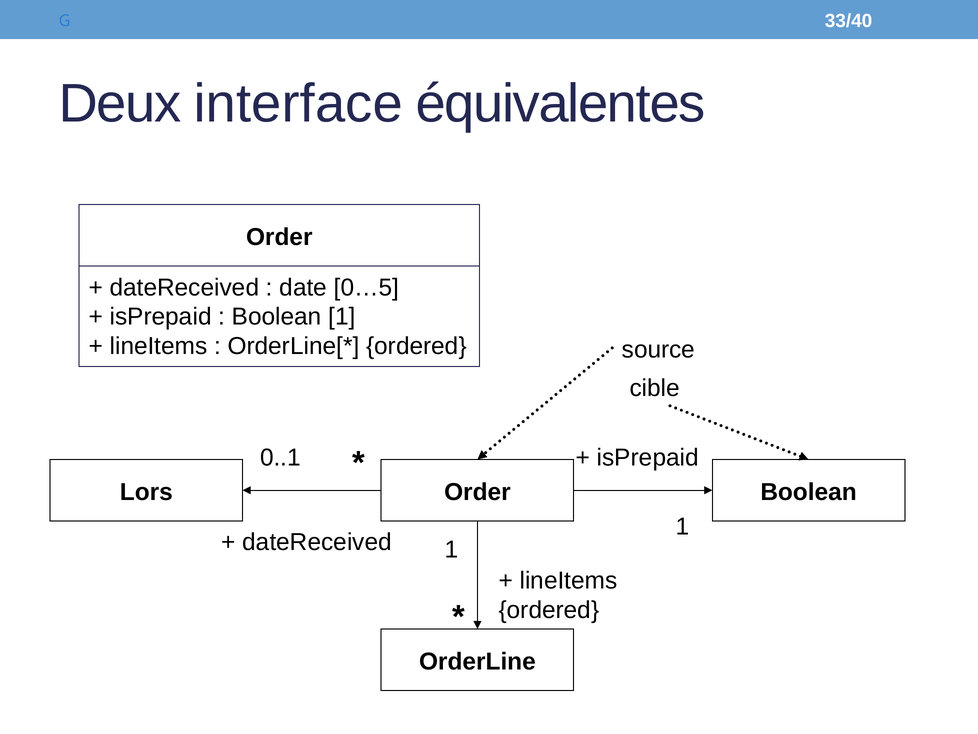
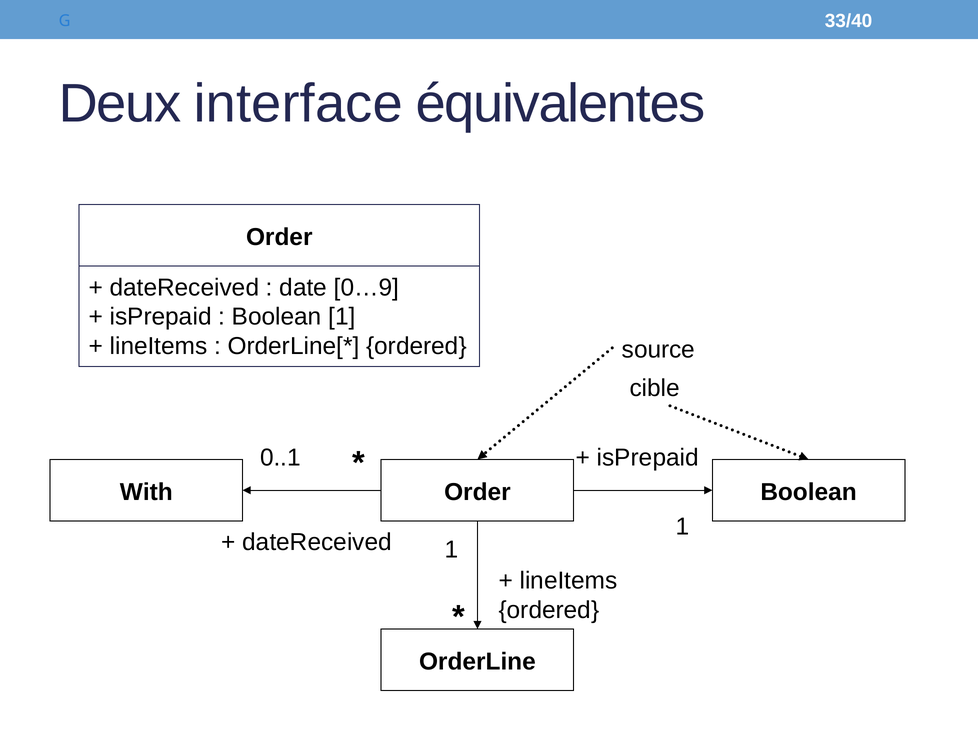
0…5: 0…5 -> 0…9 (366, 287)
Lors: Lors -> With (146, 492)
